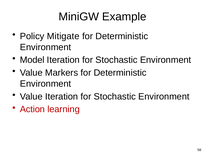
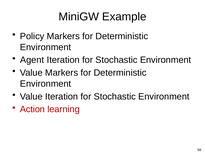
Policy Mitigate: Mitigate -> Markers (63, 36)
Model: Model -> Agent (32, 60)
